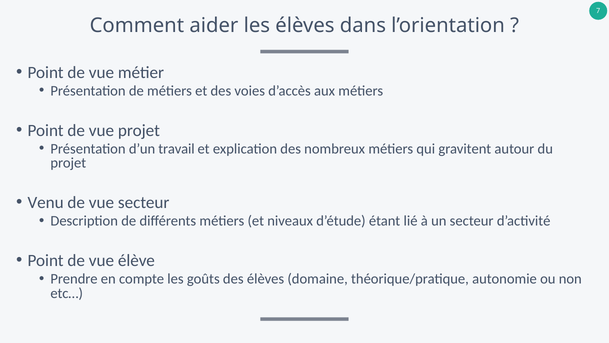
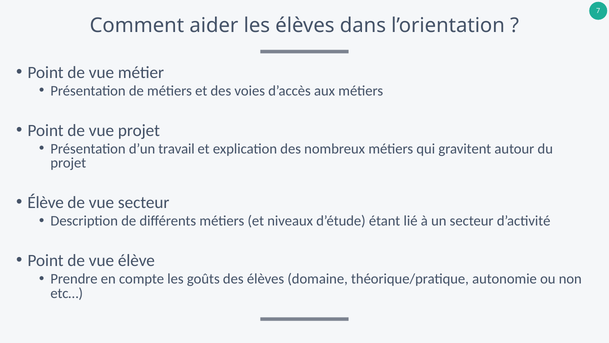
Venu: Venu -> Élève (46, 202)
